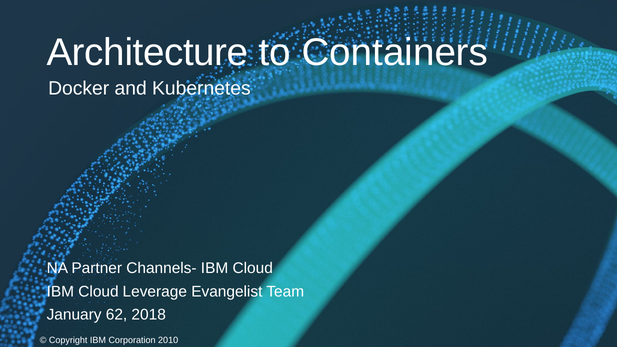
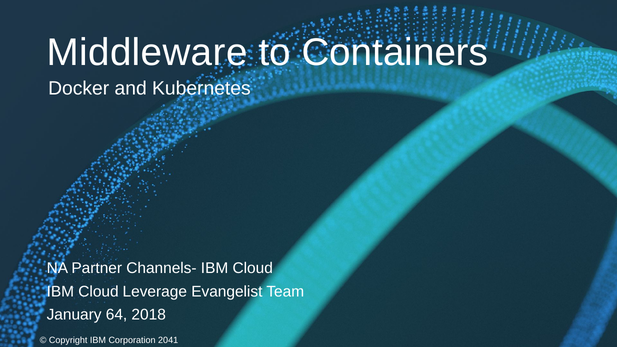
Architecture: Architecture -> Middleware (147, 52)
62: 62 -> 64 (117, 315)
2010: 2010 -> 2041 (168, 340)
